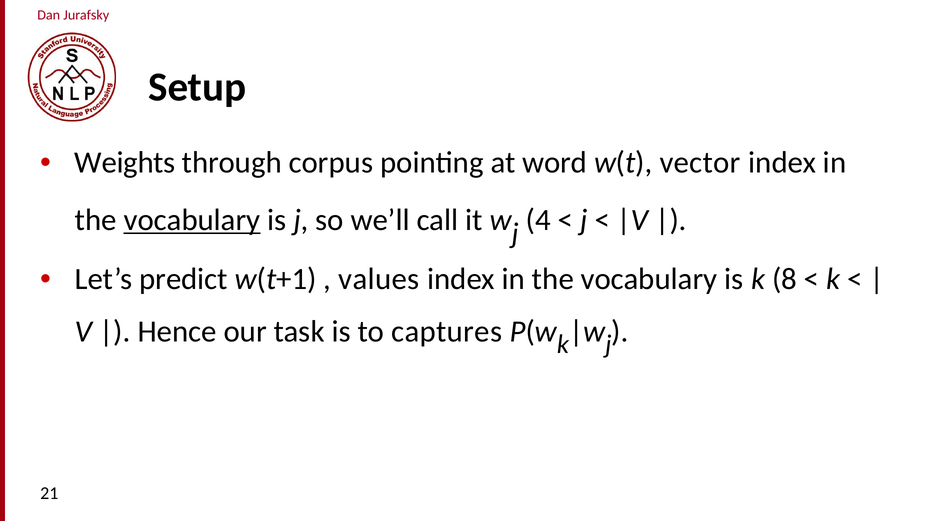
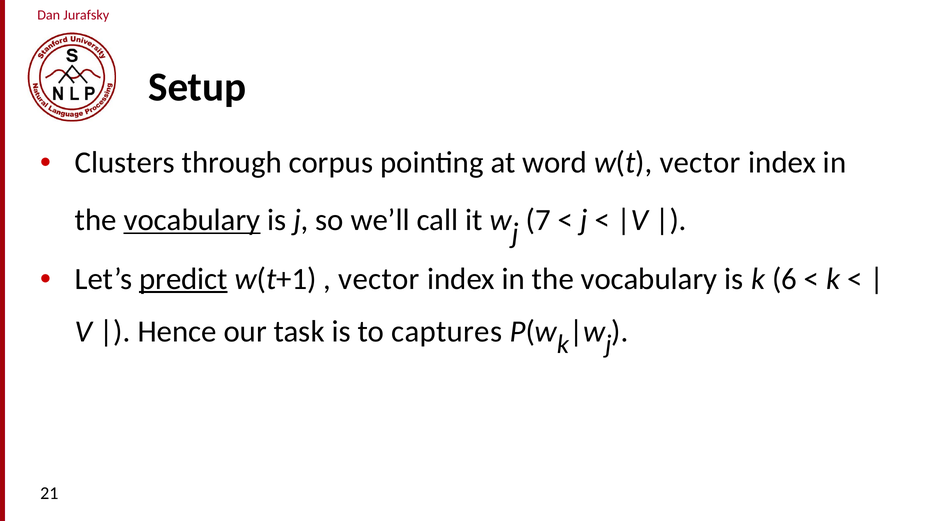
Weights: Weights -> Clusters (125, 162)
4: 4 -> 7 (538, 220)
predict underline: none -> present (183, 279)
values: values -> vector (379, 279)
8: 8 -> 6 (784, 279)
